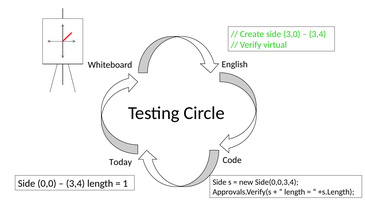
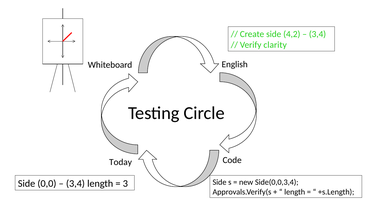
3,0: 3,0 -> 4,2 (292, 34)
virtual: virtual -> clarity (275, 45)
1: 1 -> 3 (125, 184)
